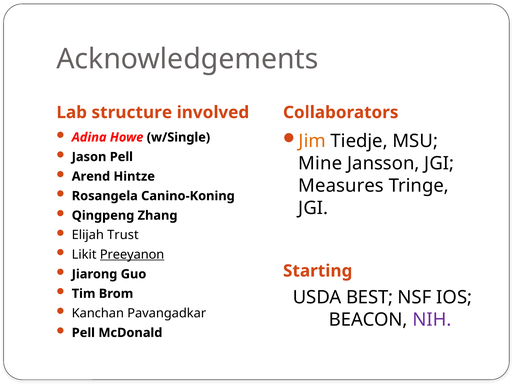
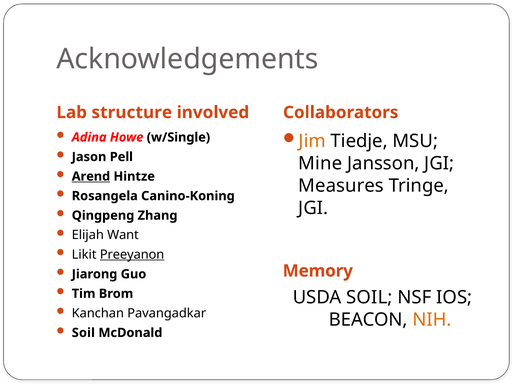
Arend underline: none -> present (91, 176)
Trust: Trust -> Want (123, 235)
Starting: Starting -> Memory (318, 271)
USDA BEST: BEST -> SOIL (369, 297)
NIH colour: purple -> orange (432, 320)
Pell: Pell -> Soil (83, 333)
